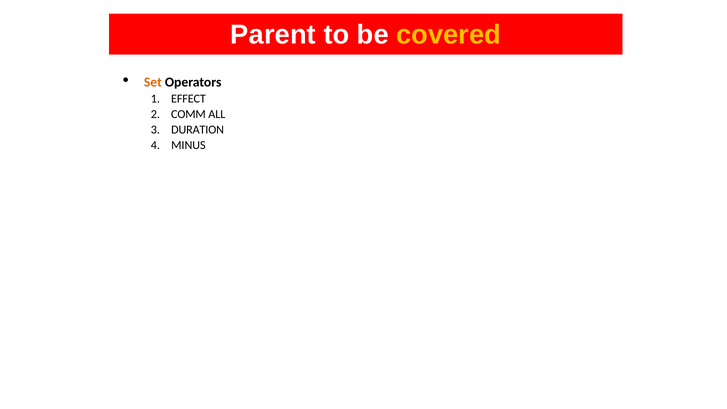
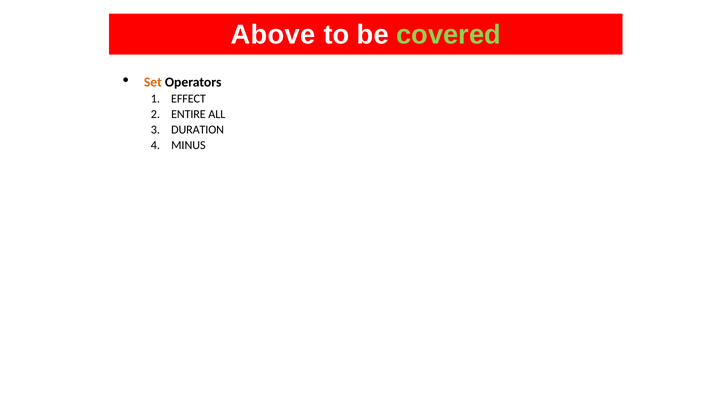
Parent: Parent -> Above (273, 35)
covered colour: yellow -> light green (449, 35)
COMM: COMM -> ENTIRE (188, 114)
